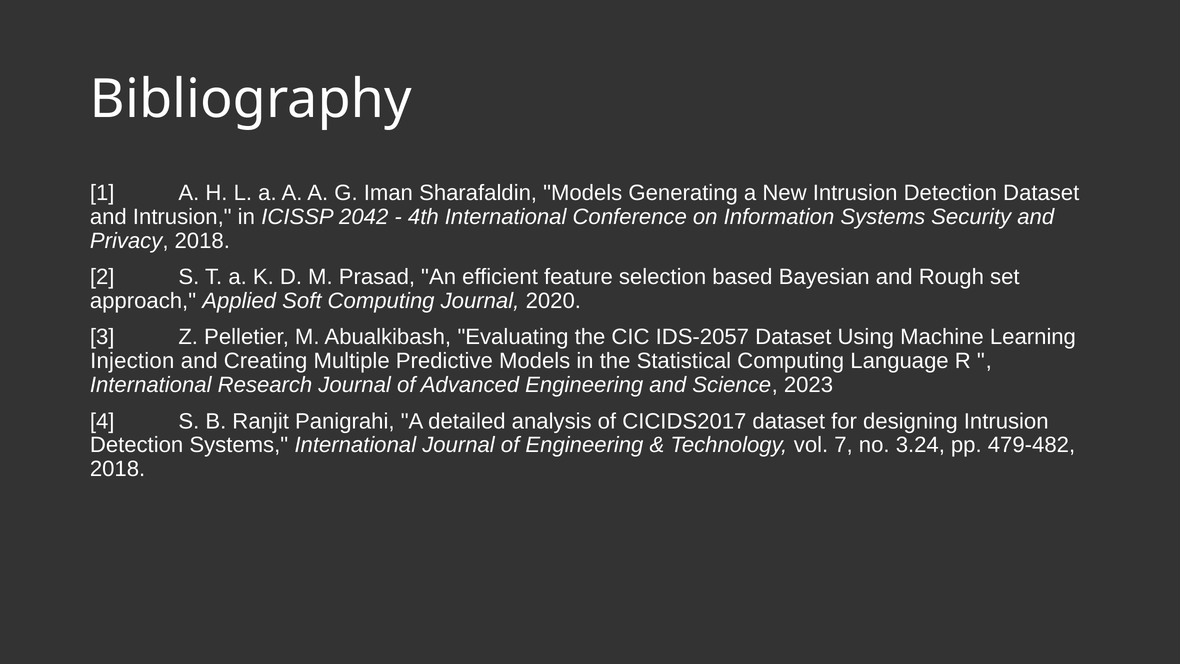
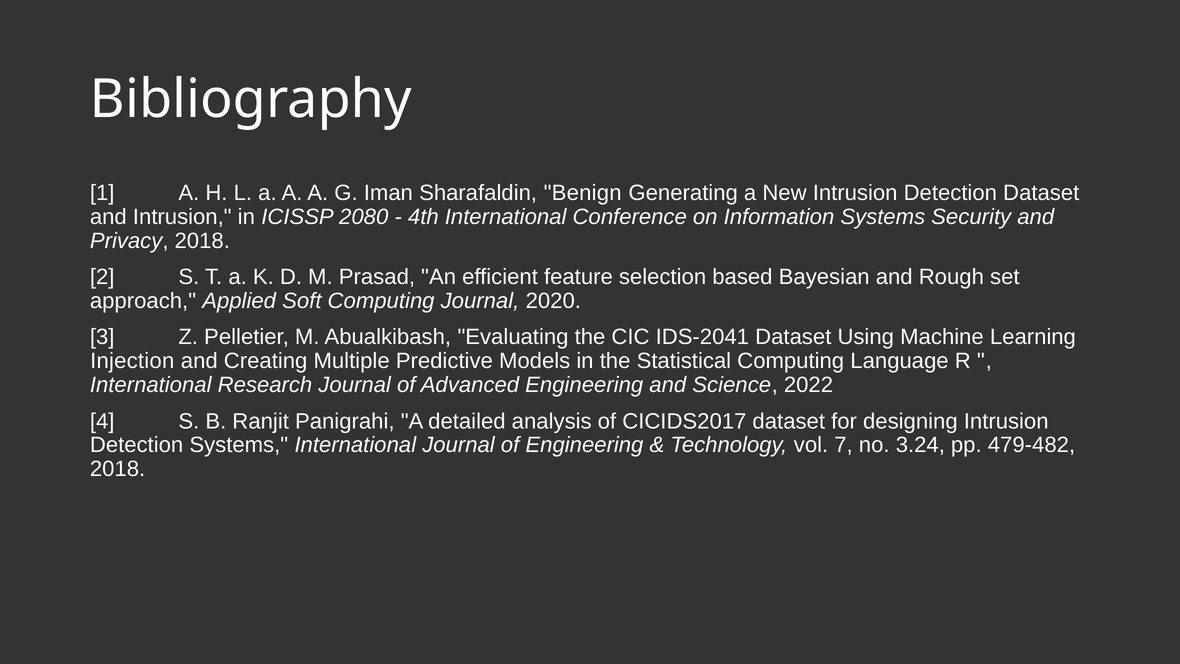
Sharafaldin Models: Models -> Benign (583, 193)
2042: 2042 -> 2080 (364, 217)
IDS-2057: IDS-2057 -> IDS-2041 (702, 337)
2023: 2023 -> 2022 (808, 385)
